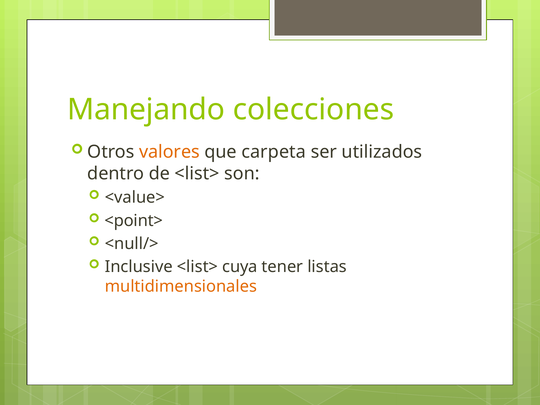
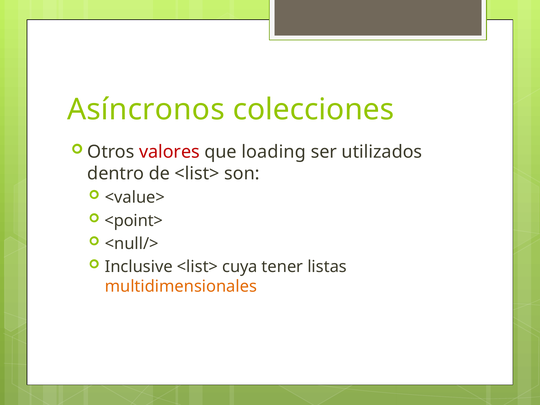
Manejando: Manejando -> Asíncronos (146, 110)
valores colour: orange -> red (169, 152)
carpeta: carpeta -> loading (274, 152)
